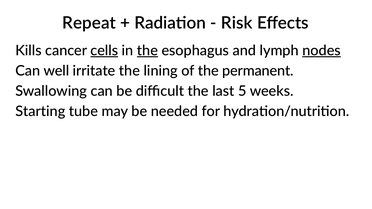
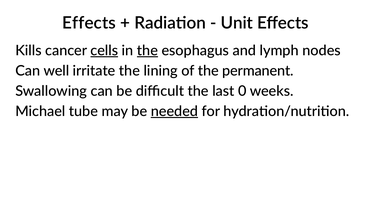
Repeat: Repeat -> Effects (89, 23)
Risk: Risk -> Unit (237, 23)
nodes underline: present -> none (322, 51)
5: 5 -> 0 (242, 91)
Starting: Starting -> Michael (40, 111)
needed underline: none -> present (174, 111)
